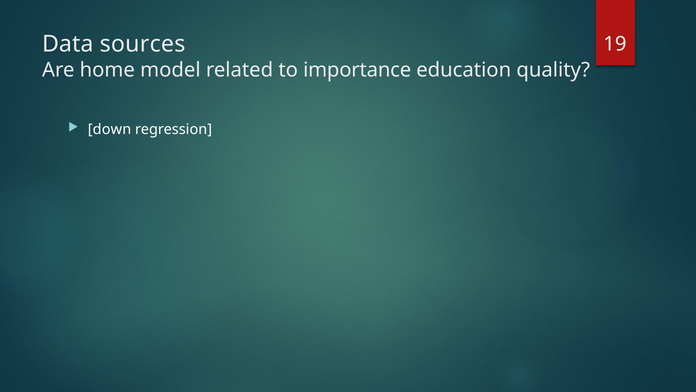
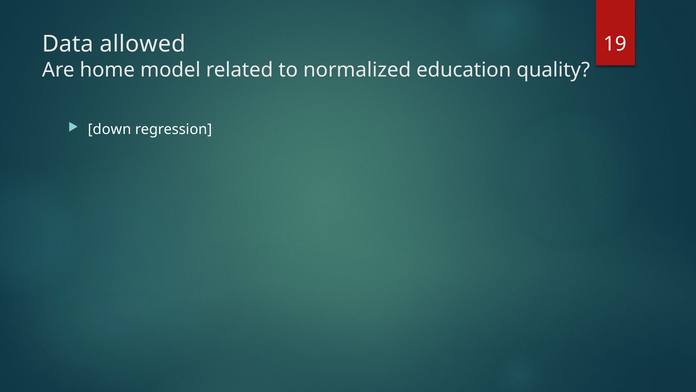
sources: sources -> allowed (143, 44)
importance: importance -> normalized (357, 70)
